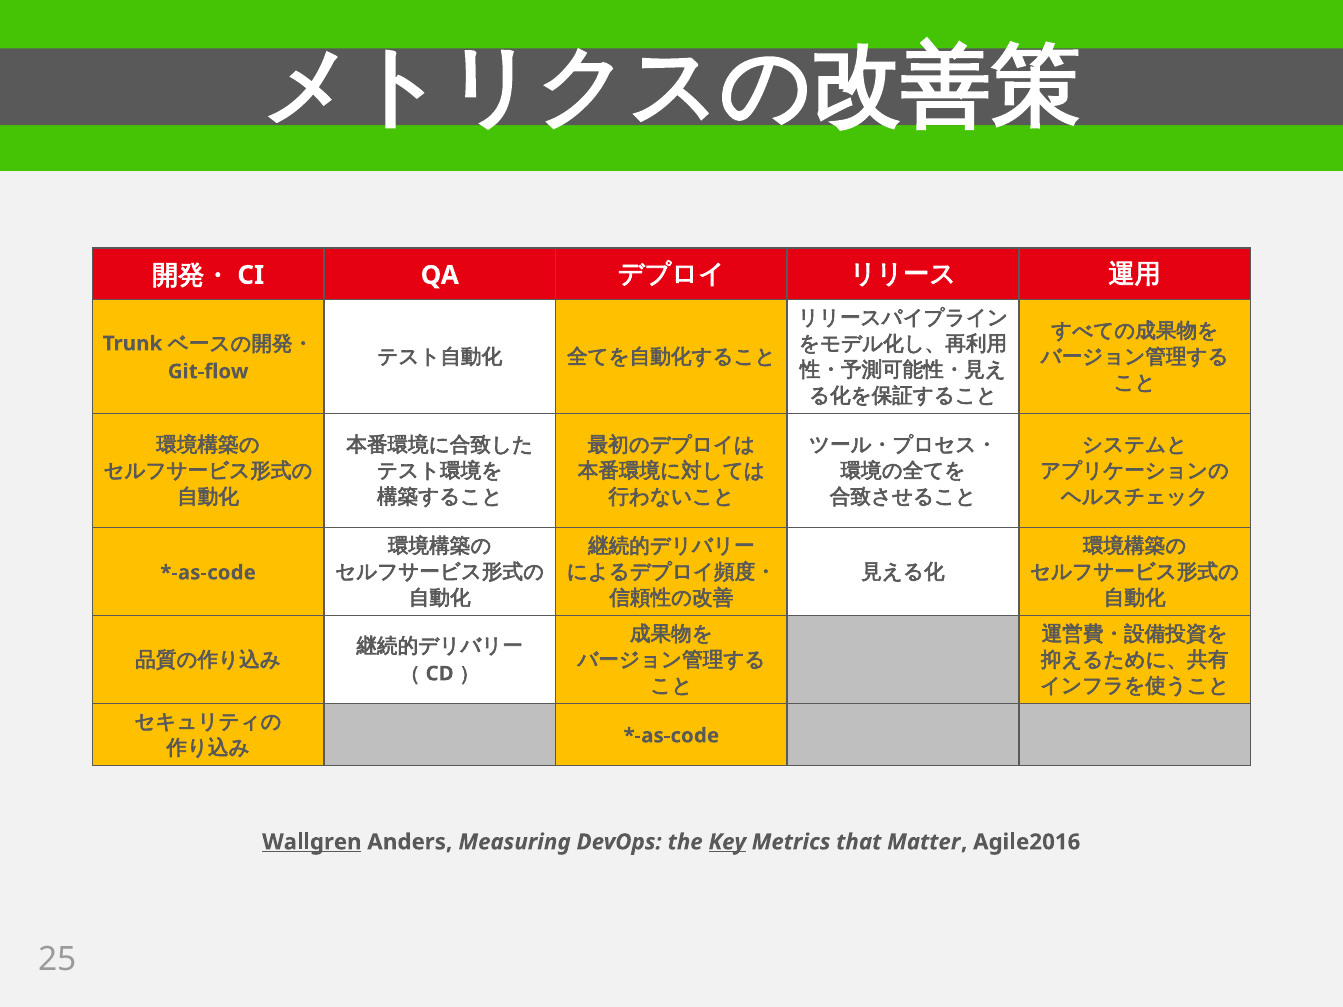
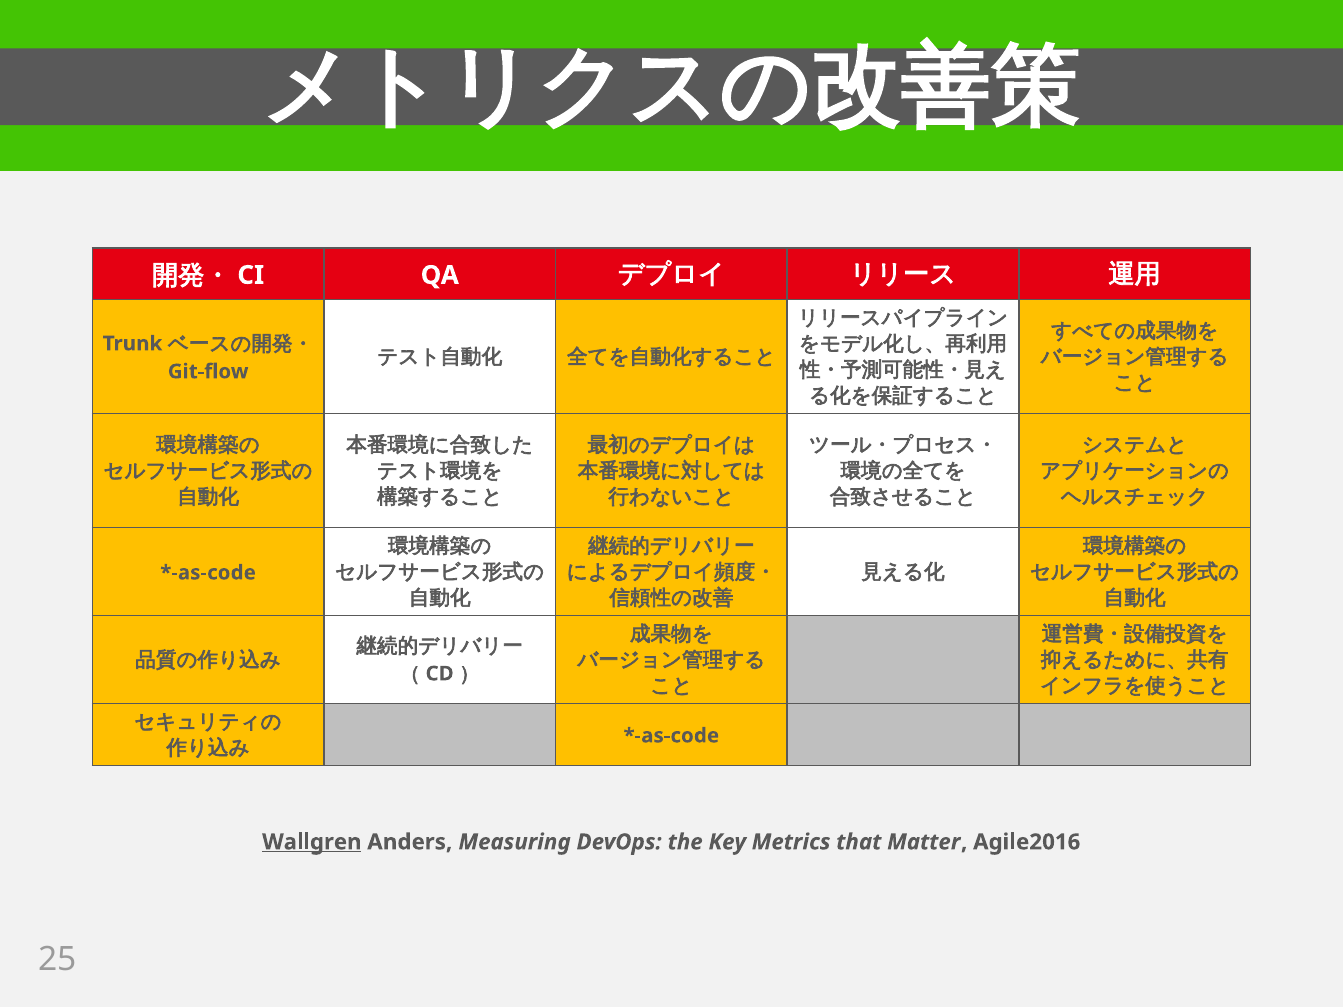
Key underline: present -> none (727, 842)
